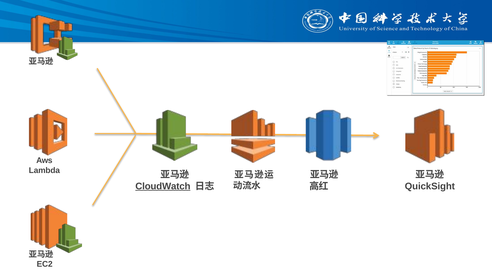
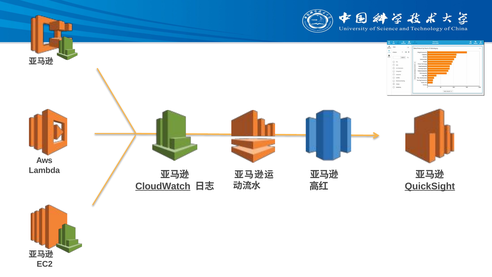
QuickSight underline: none -> present (430, 186)
